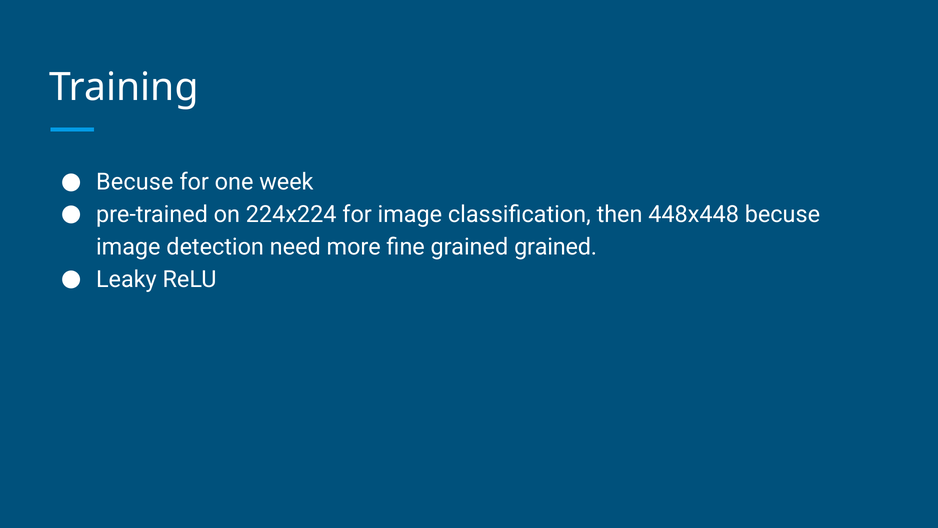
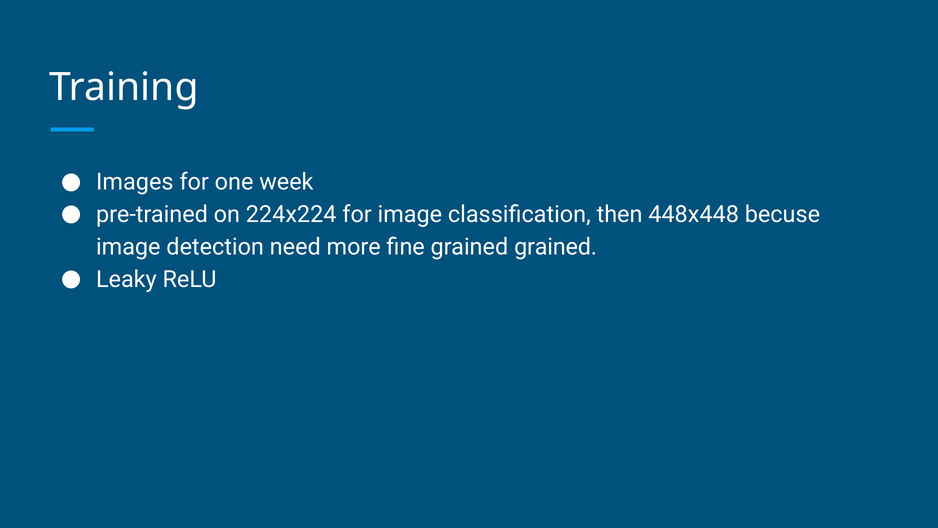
Becuse: Becuse -> Images (135, 182)
